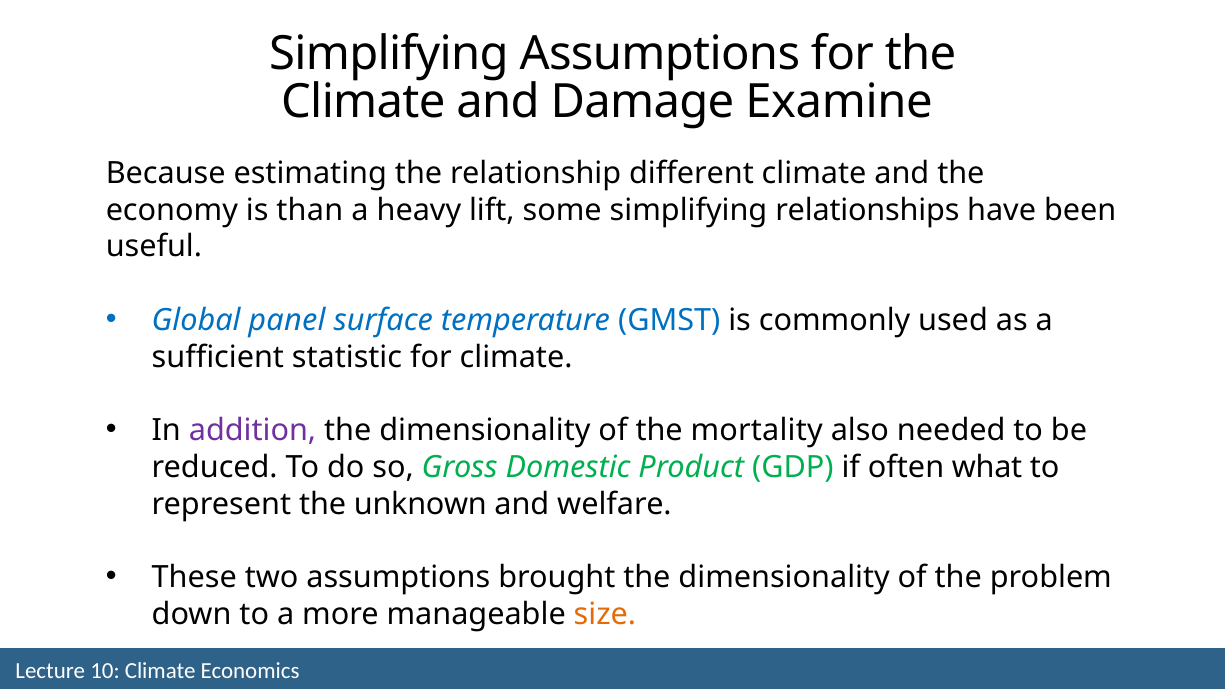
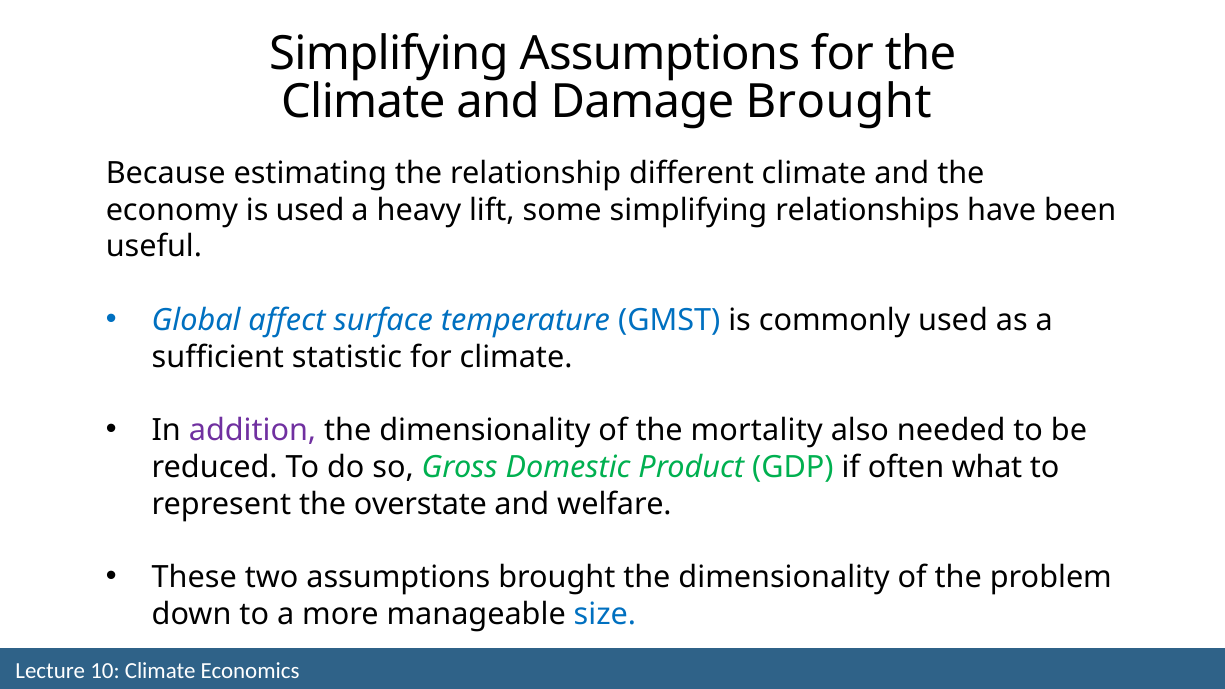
Damage Examine: Examine -> Brought (839, 102)
is than: than -> used (310, 210)
panel: panel -> affect (287, 320)
unknown: unknown -> overstate (420, 504)
size colour: orange -> blue (605, 614)
